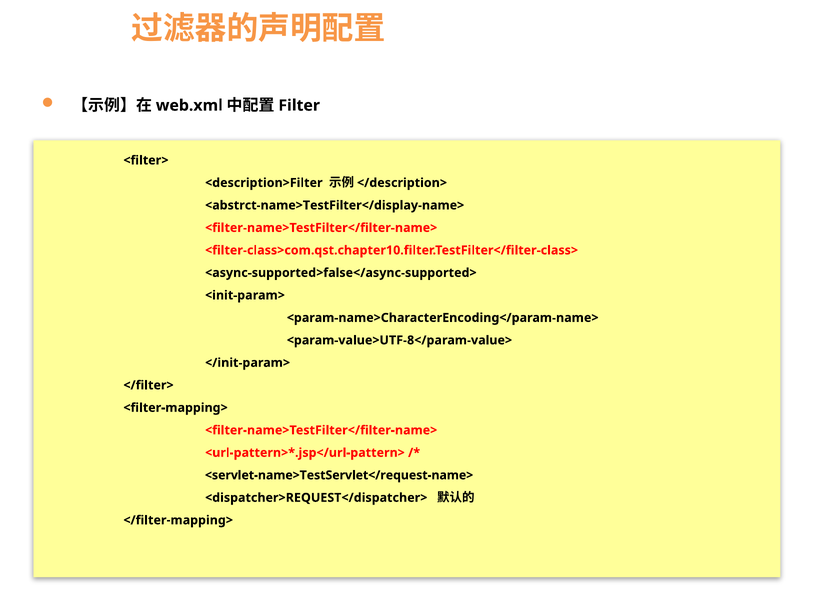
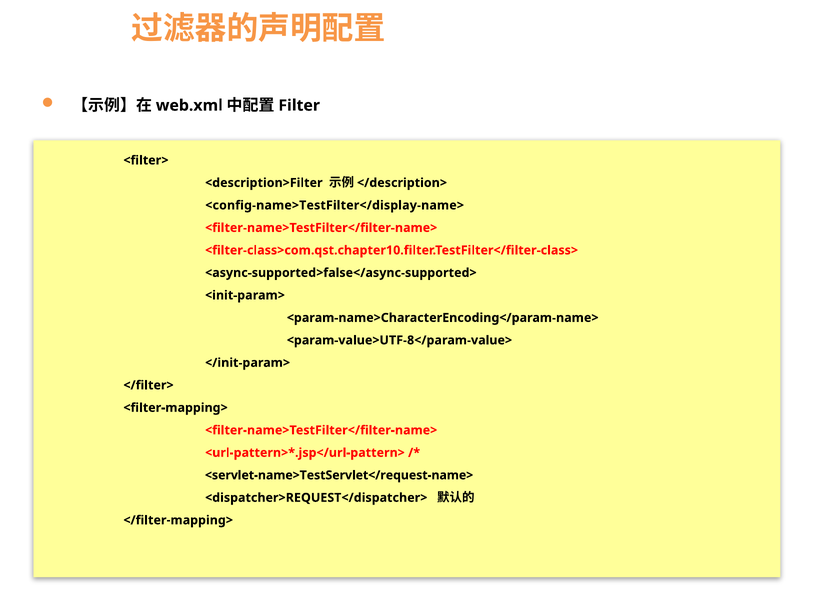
<abstrct-name>TestFilter</display-name>: <abstrct-name>TestFilter</display-name> -> <config-name>TestFilter</display-name> (335, 205)
